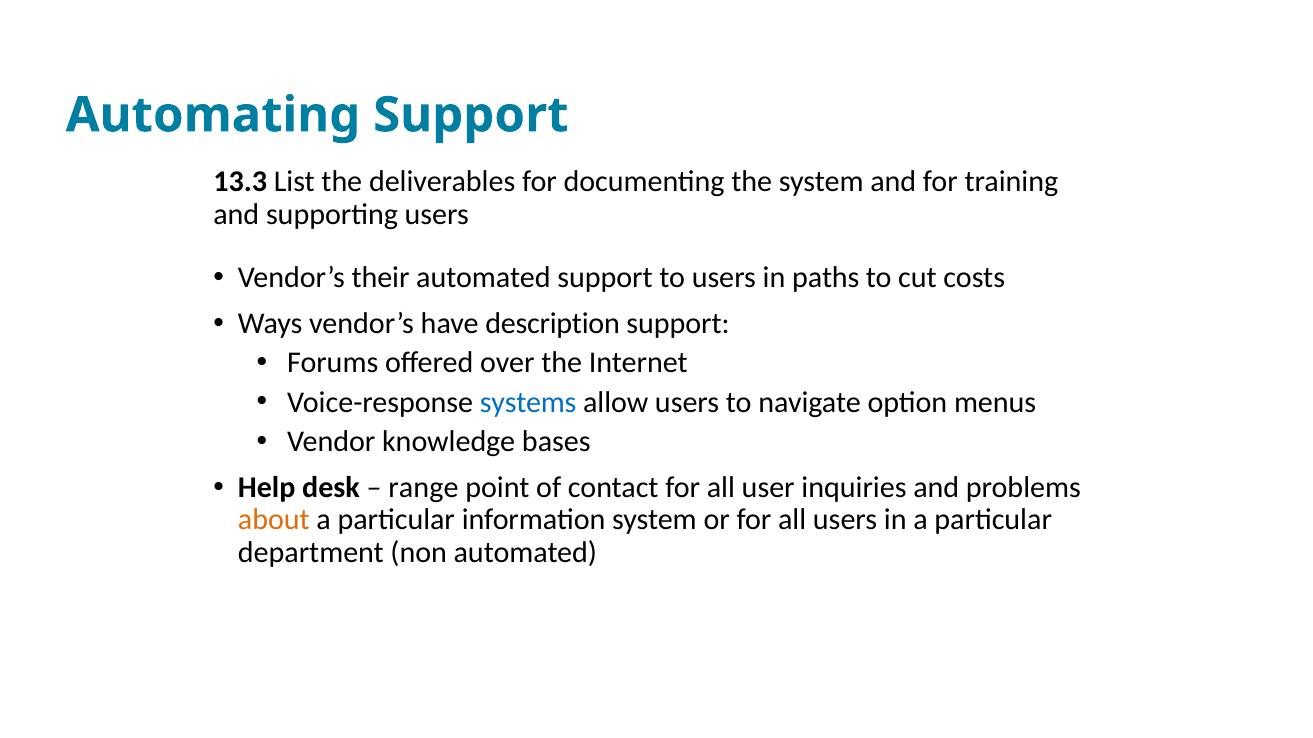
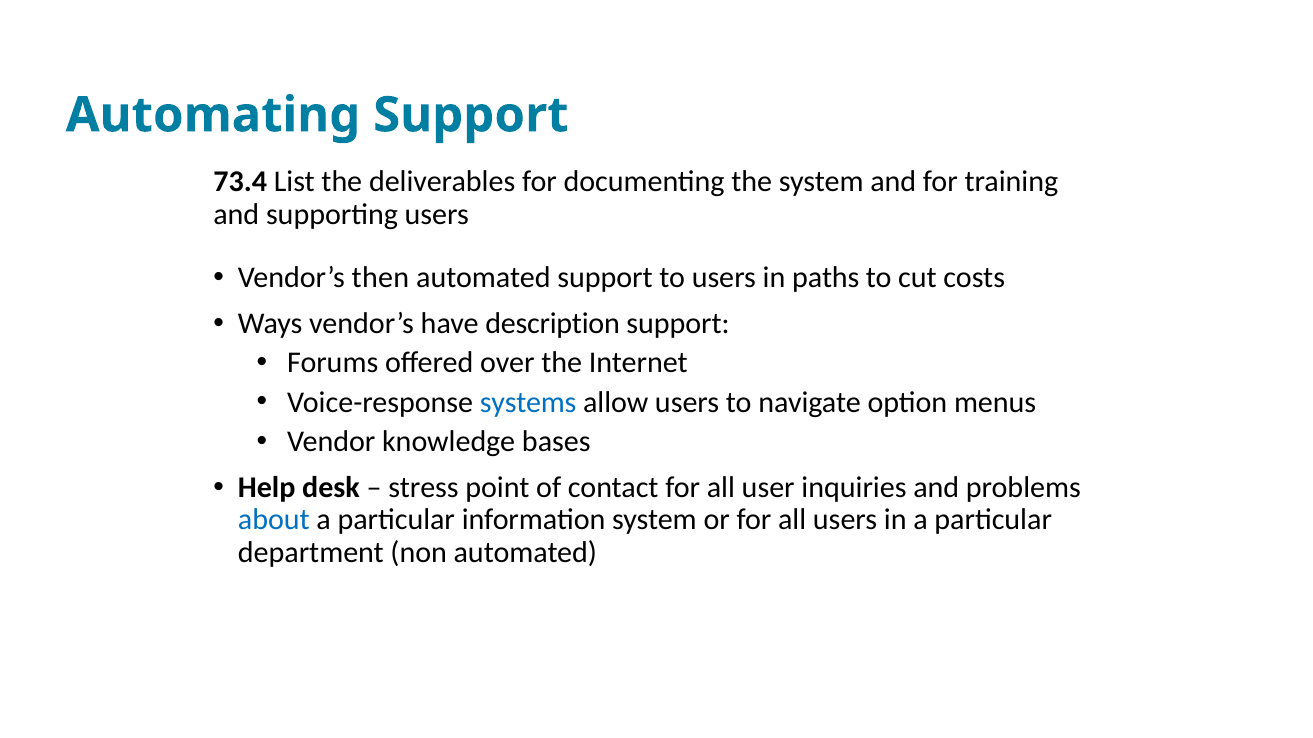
13.3: 13.3 -> 73.4 (240, 182)
their: their -> then (380, 278)
range: range -> stress (423, 488)
about colour: orange -> blue (274, 520)
